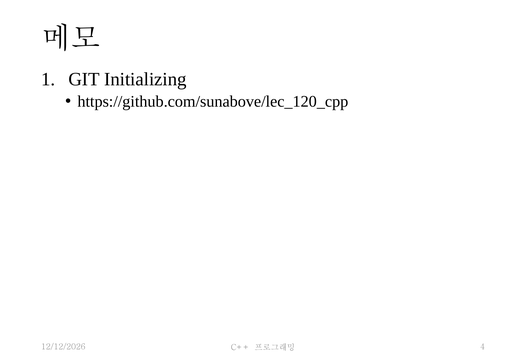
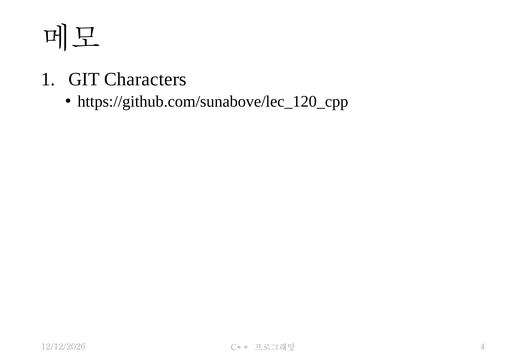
Initializing: Initializing -> Characters (145, 79)
